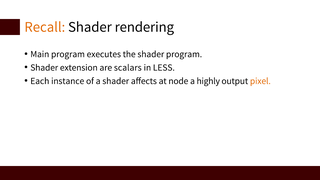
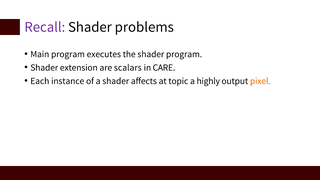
Recall colour: orange -> purple (45, 27)
rendering: rendering -> problems (144, 27)
LESS: LESS -> CARE (164, 68)
node: node -> topic (178, 81)
